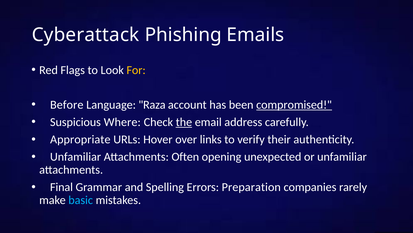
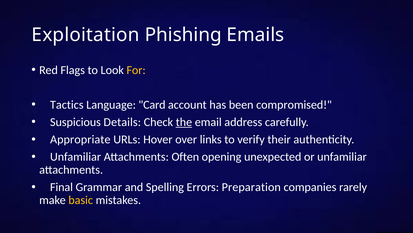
Cyberattack: Cyberattack -> Exploitation (86, 35)
Before: Before -> Tactics (67, 104)
Raza: Raza -> Card (152, 104)
compromised underline: present -> none (294, 104)
Where: Where -> Details (122, 122)
basic colour: light blue -> yellow (81, 200)
